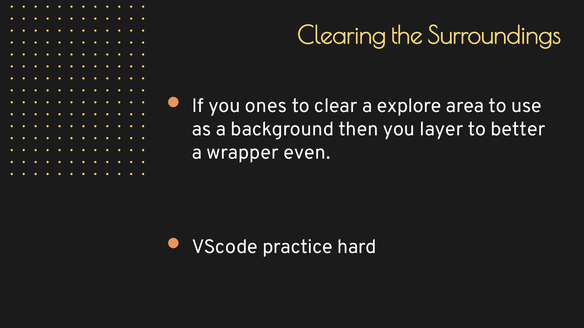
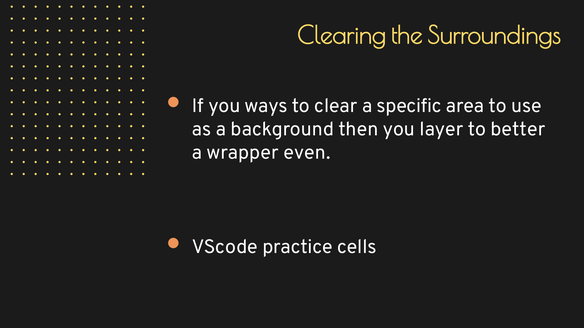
ones: ones -> ways (266, 106)
explore: explore -> specific (409, 106)
hard: hard -> cells (357, 247)
